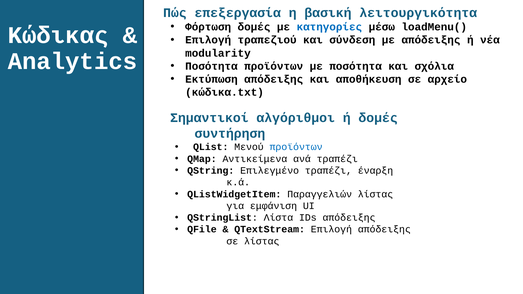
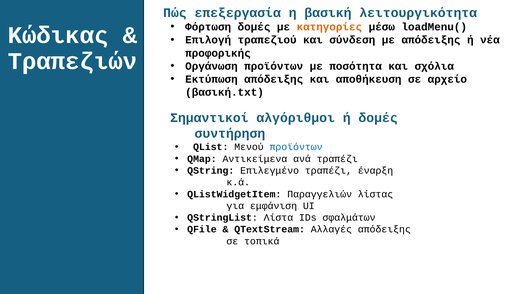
κατηγορίες colour: blue -> orange (329, 27)
modularity: modularity -> προφορικής (218, 53)
Analytics: Analytics -> Τραπεζιών (72, 61)
Ποσότητα: Ποσότητα -> Οργάνωση (211, 66)
κώδικα.txt: κώδικα.txt -> βασική.txt (225, 92)
IDs απόδειξης: απόδειξης -> σφαλμάτων (349, 218)
QTextStream Επιλογή: Επιλογή -> Αλλαγές (331, 230)
σε λίστας: λίστας -> τοπικά (262, 241)
